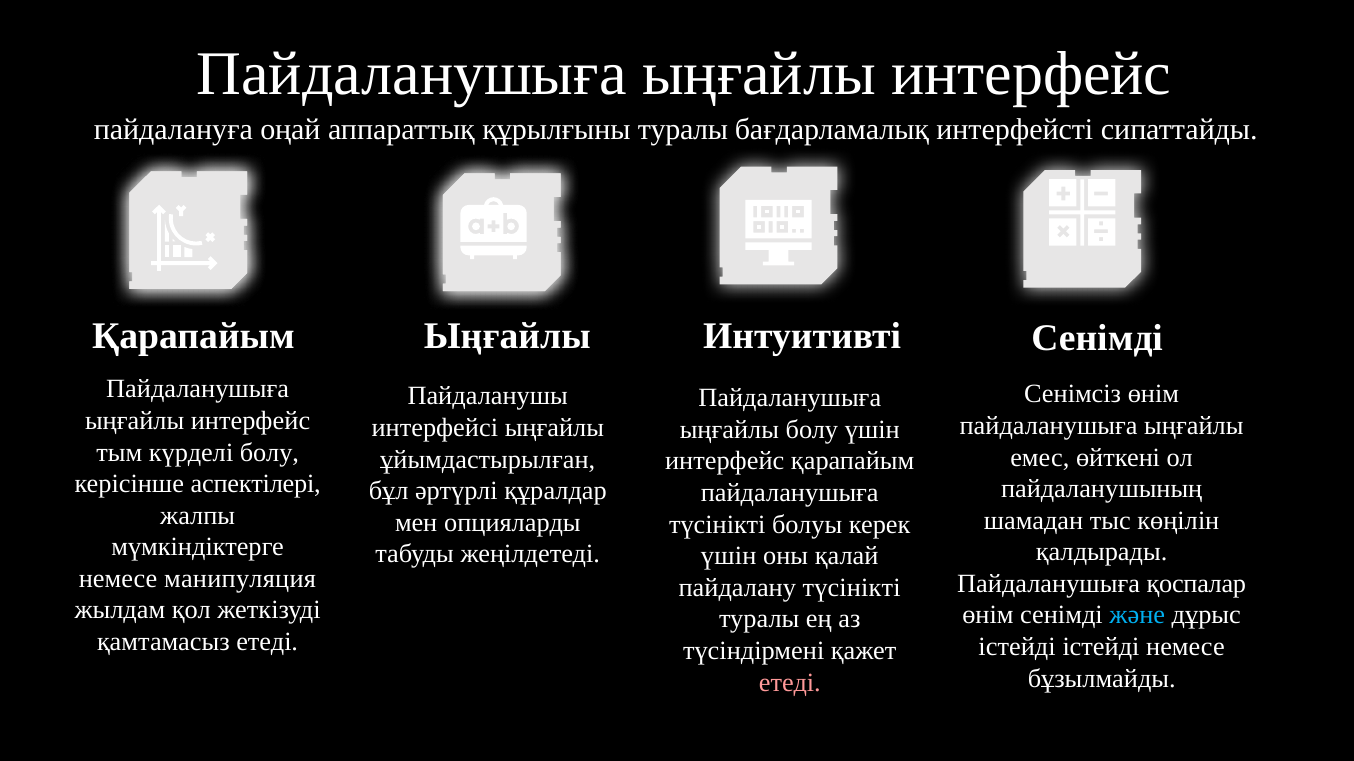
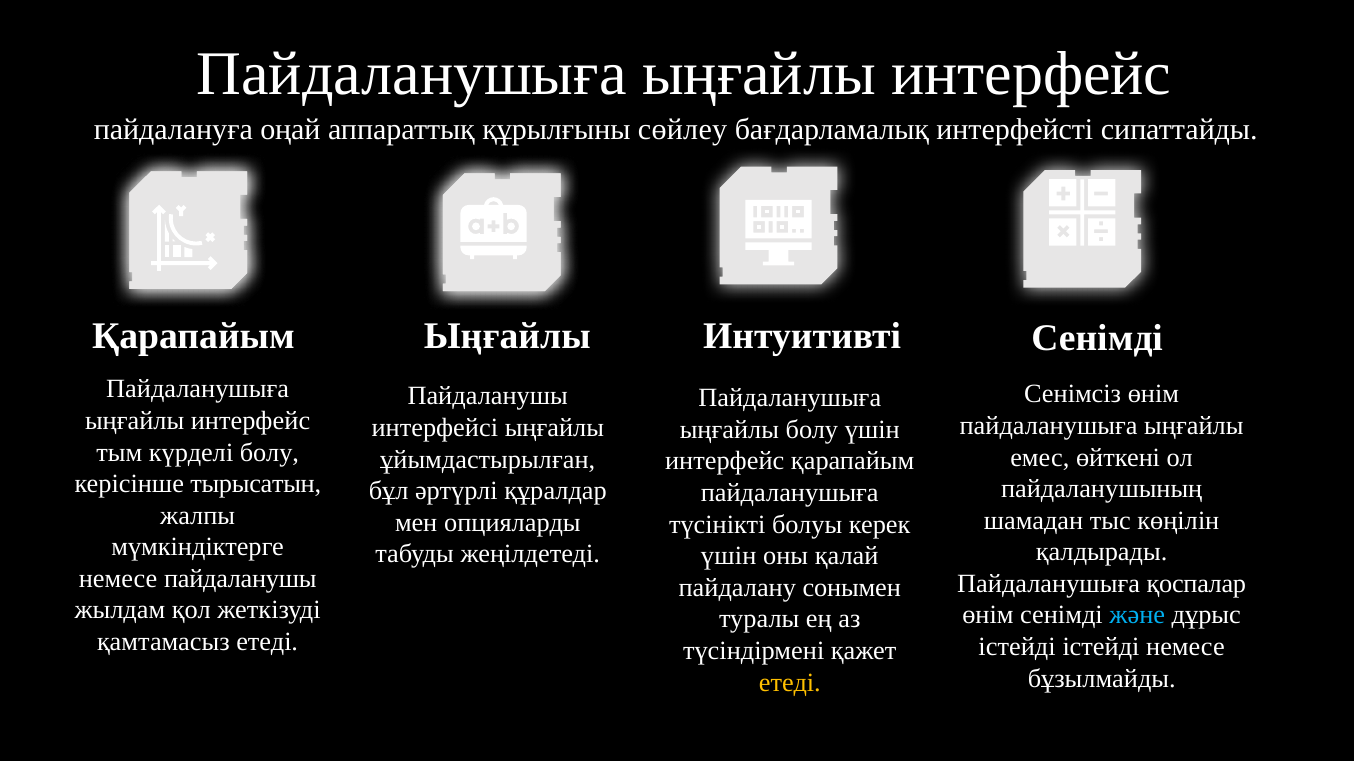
құрылғыны туралы: туралы -> сөйлеу (683, 129)
аспектілері: аспектілері -> тырысатын (256, 484)
немесе манипуляция: манипуляция -> пайдаланушы (240, 579)
пайдалану түсінікті: түсінікті -> сонымен (852, 588)
етеді colour: pink -> yellow (790, 683)
